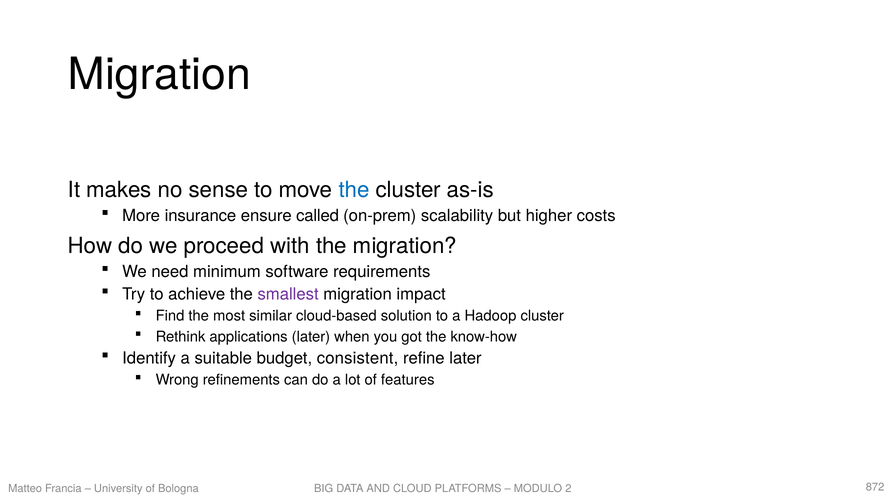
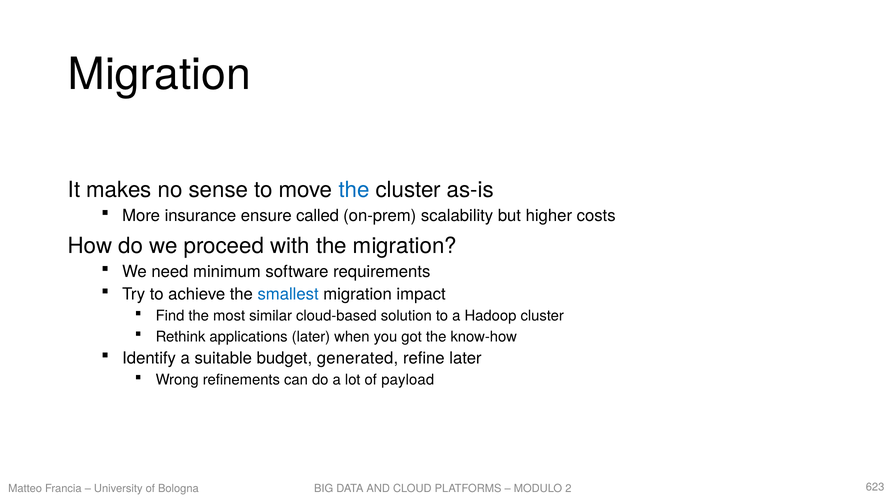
smallest colour: purple -> blue (288, 295)
consistent: consistent -> generated (358, 359)
features: features -> payload (408, 380)
872: 872 -> 623 (875, 487)
